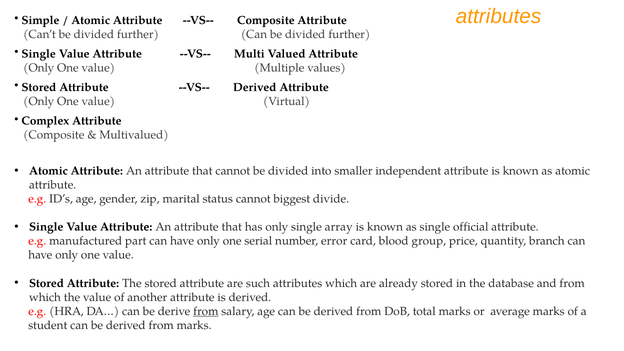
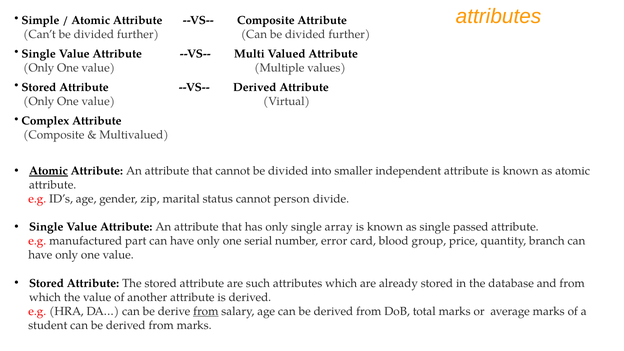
Atomic underline: none -> present (48, 171)
biggest: biggest -> person (292, 199)
official: official -> passed (471, 227)
